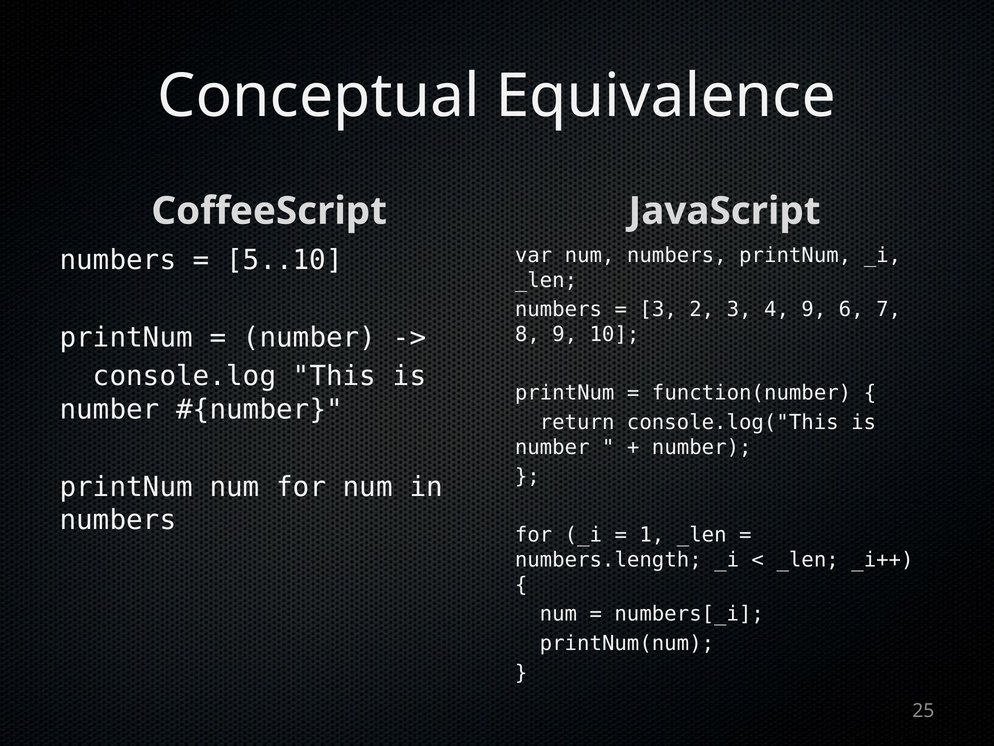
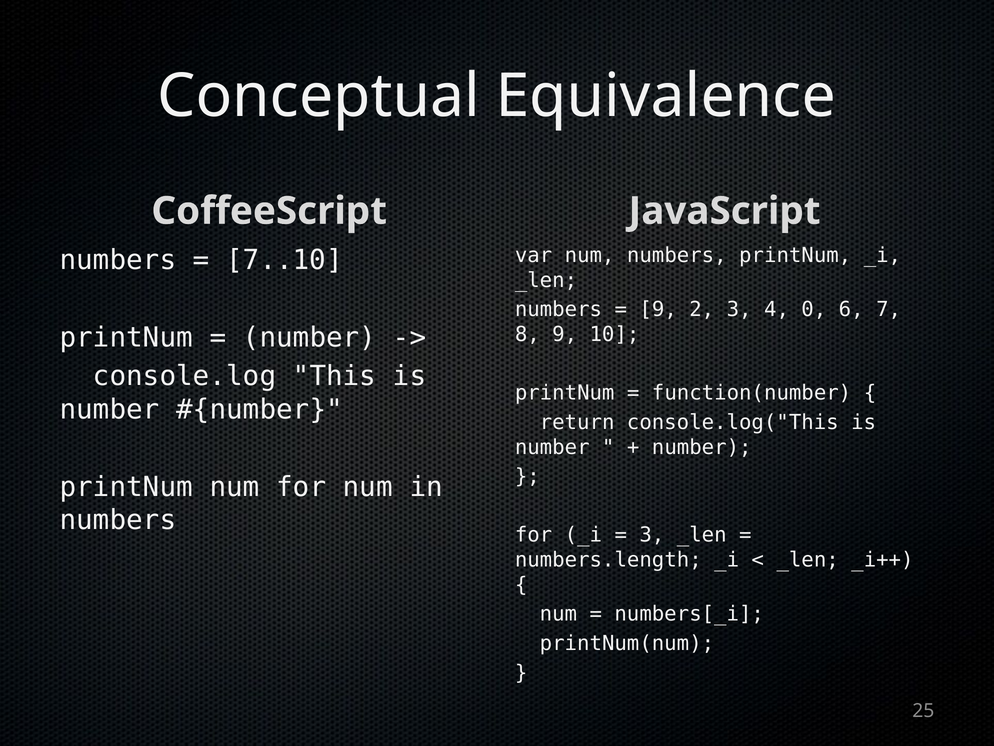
5..10: 5..10 -> 7..10 (285, 260)
3: 3 -> 9 (658, 309)
4 9: 9 -> 0 (814, 309)
1: 1 -> 3 (652, 535)
